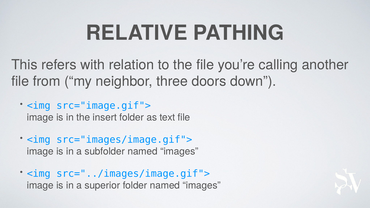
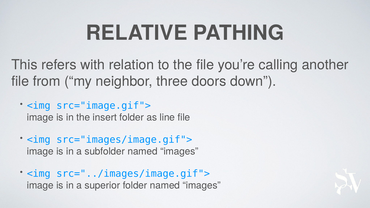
text: text -> line (167, 118)
